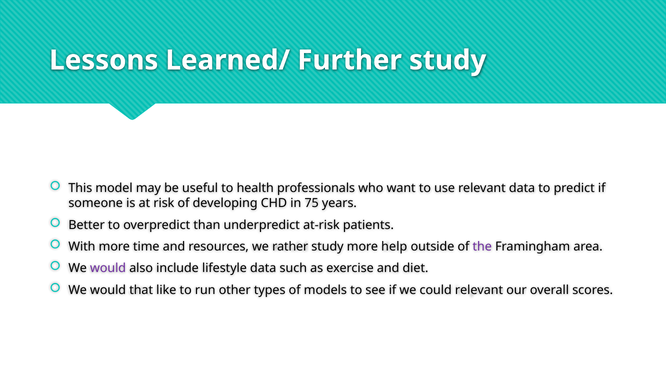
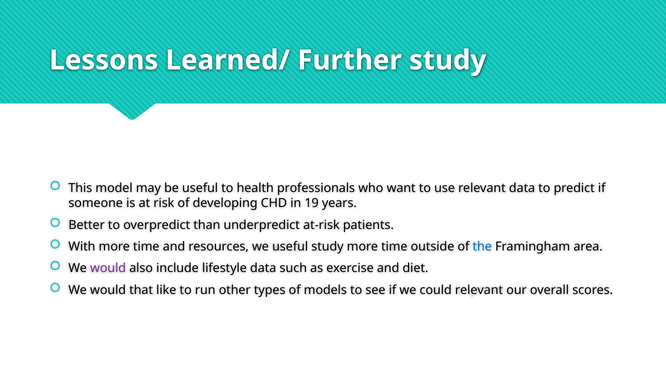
75: 75 -> 19 (312, 203)
we rather: rather -> useful (290, 246)
study more help: help -> time (394, 246)
the colour: purple -> blue (482, 246)
